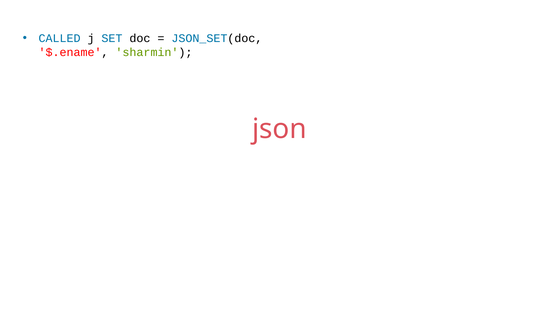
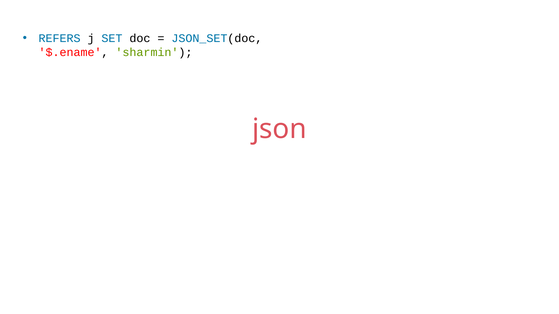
CALLED: CALLED -> REFERS (60, 38)
